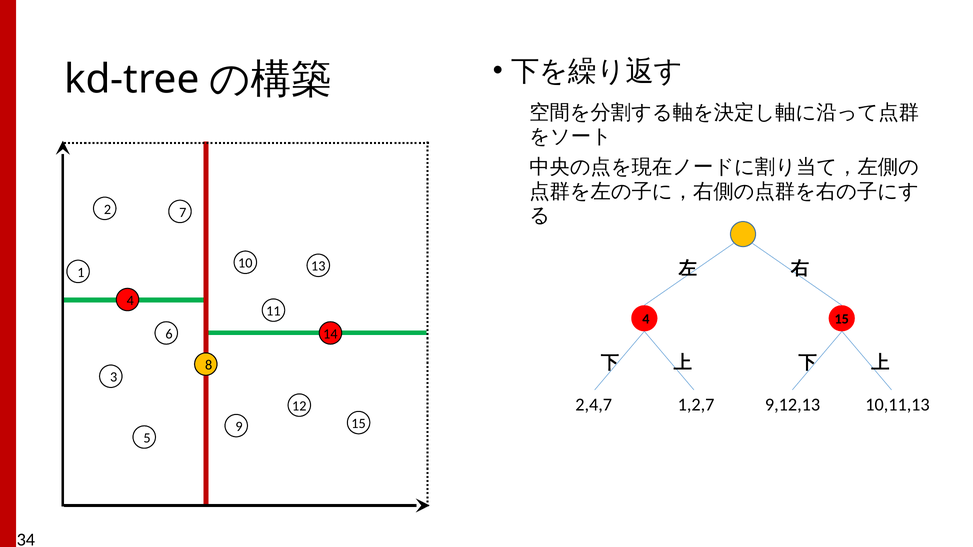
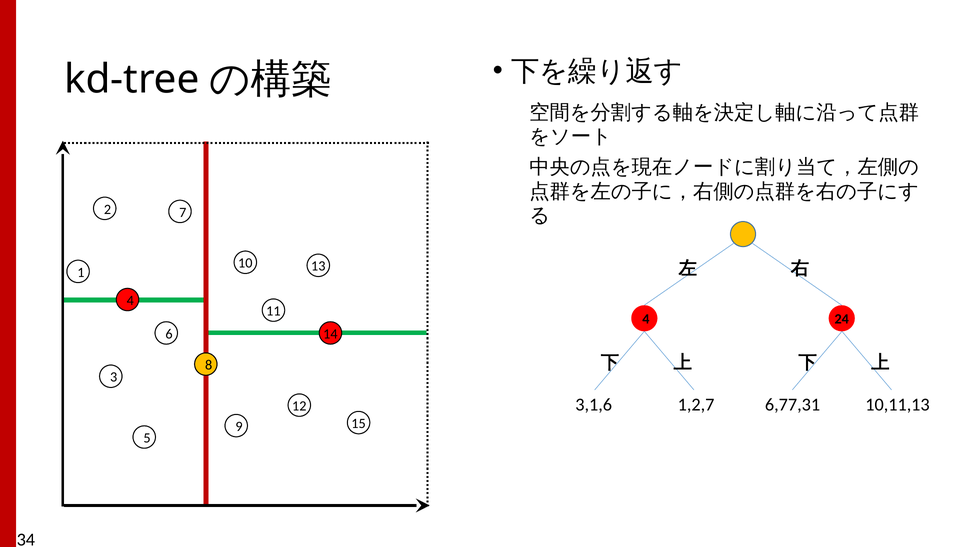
4 15: 15 -> 24 (842, 319)
2,4,7: 2,4,7 -> 3,1,6 (594, 405)
9,12,13: 9,12,13 -> 6,77,31 (793, 405)
